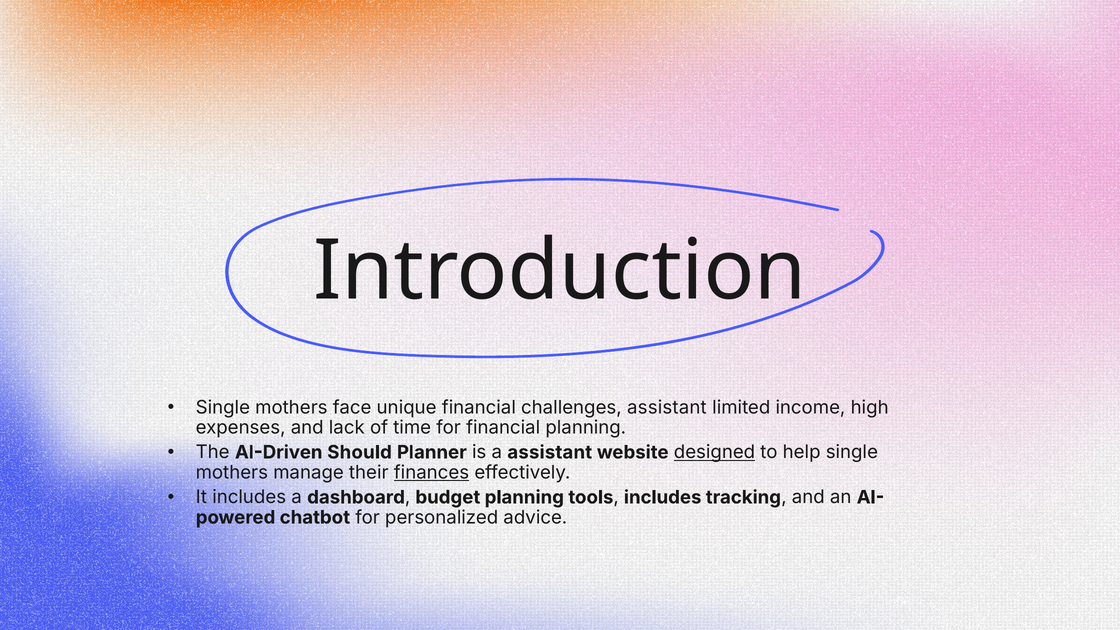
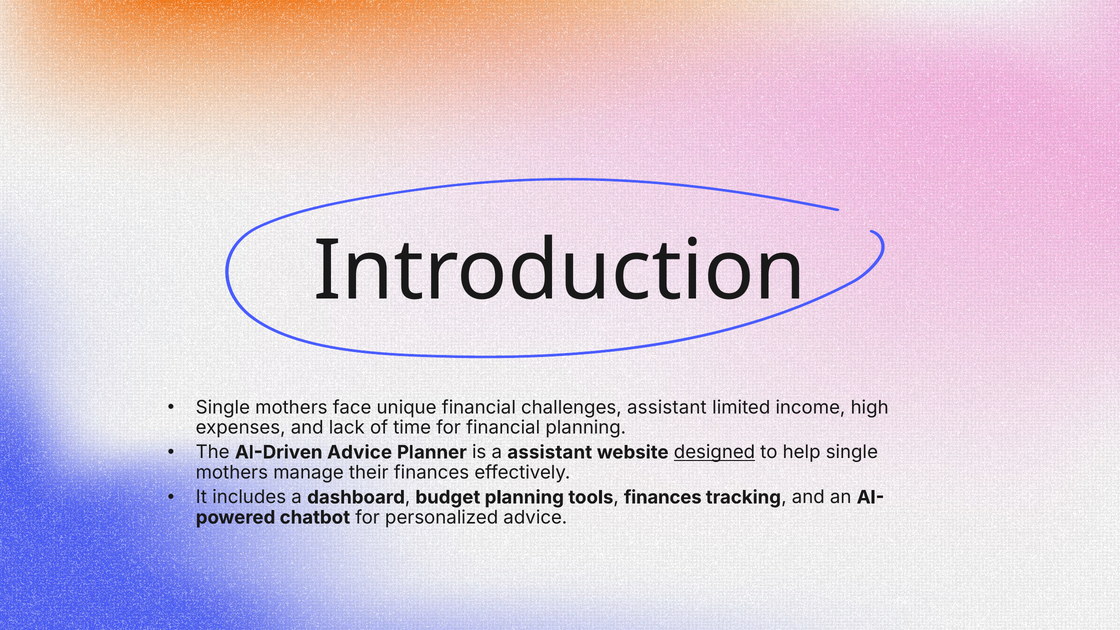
AI-Driven Should: Should -> Advice (360, 452)
finances underline: present -> none (431, 472)
tools includes: includes -> finances (663, 497)
